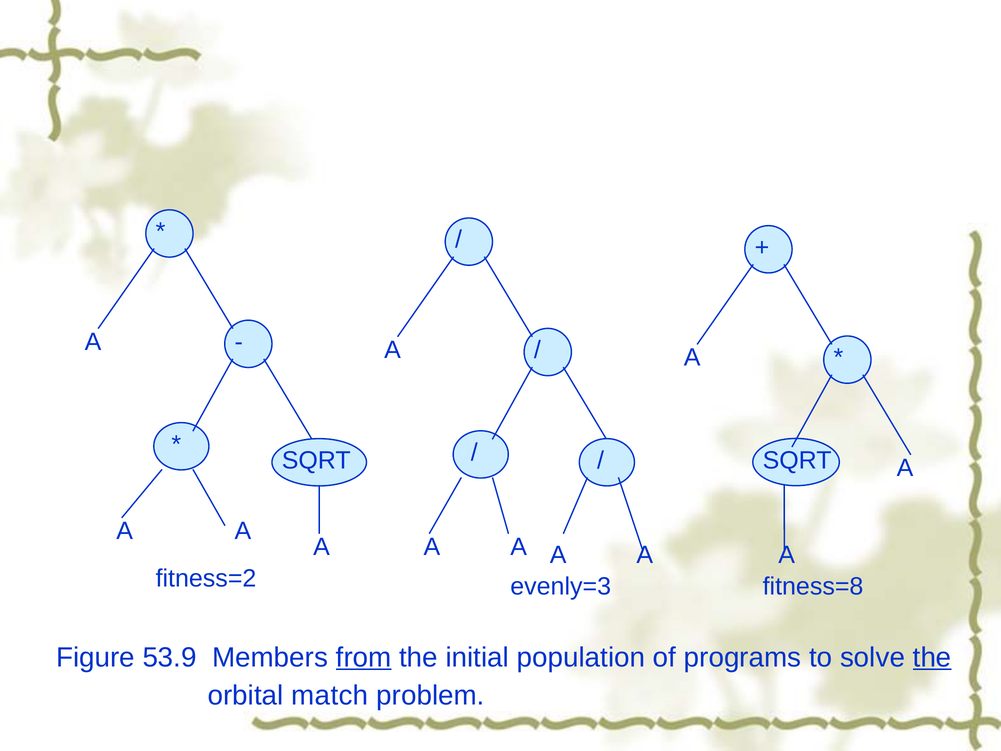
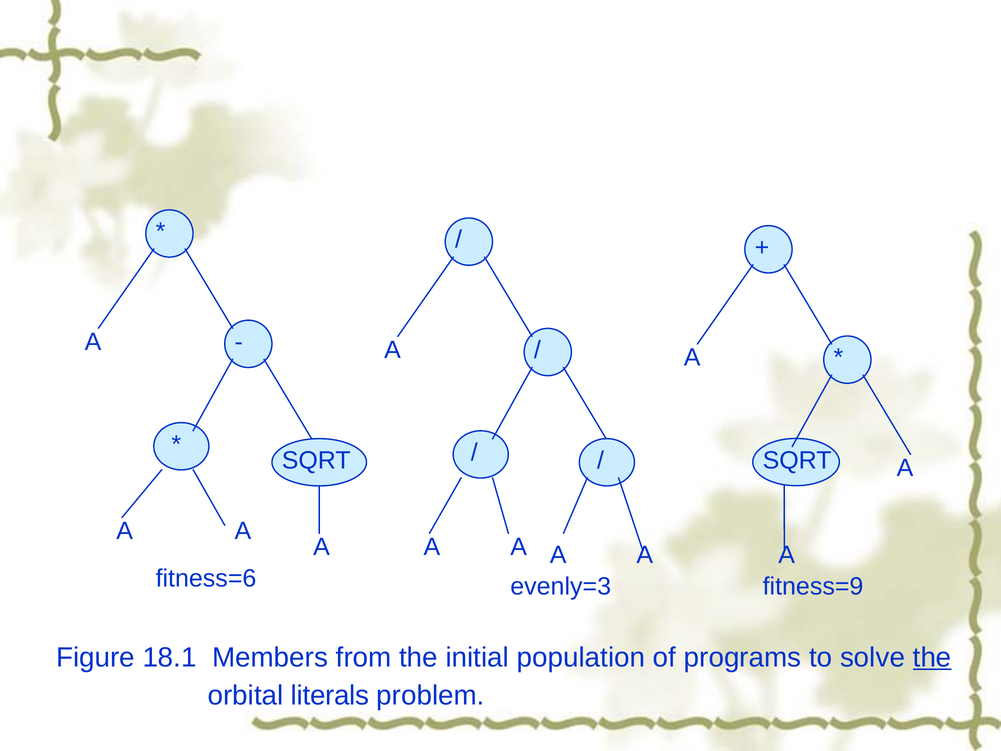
fitness=2: fitness=2 -> fitness=6 (206, 578)
fitness=8: fitness=8 -> fitness=9 (813, 586)
53.9: 53.9 -> 18.1 (170, 657)
from underline: present -> none (364, 657)
match: match -> literals (330, 695)
